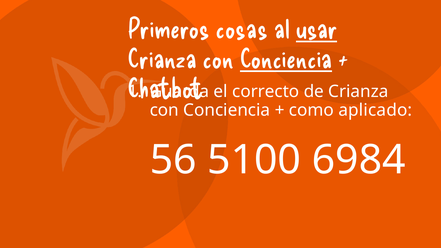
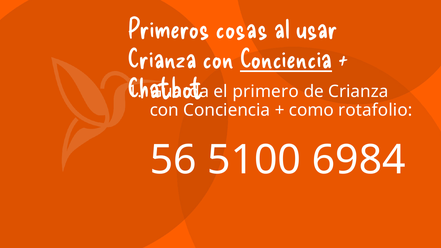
usar underline: present -> none (317, 30)
correcto: correcto -> primero (266, 92)
aplicado: aplicado -> rotafolio (375, 110)
